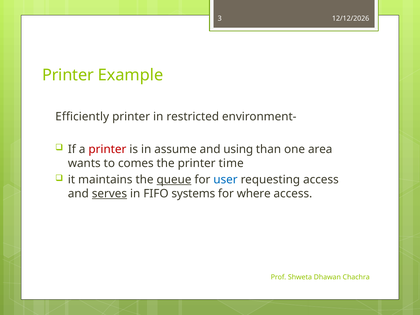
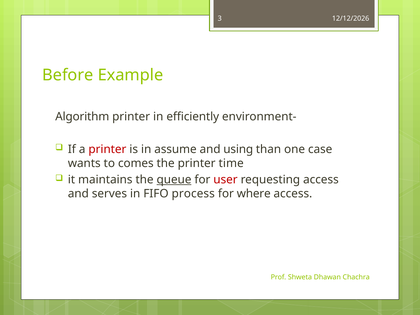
Printer: Printer -> Before (68, 75)
Efficiently: Efficiently -> Algorithm (82, 117)
restricted: restricted -> efficiently (193, 117)
area: area -> case (320, 149)
user colour: blue -> red (226, 180)
serves underline: present -> none (109, 194)
systems: systems -> process (193, 194)
